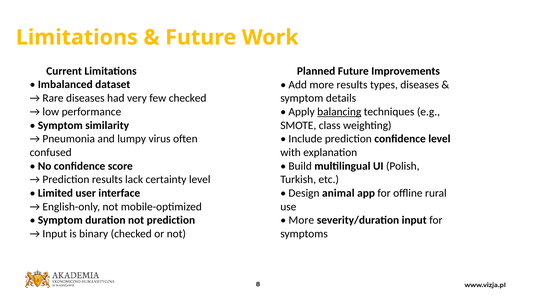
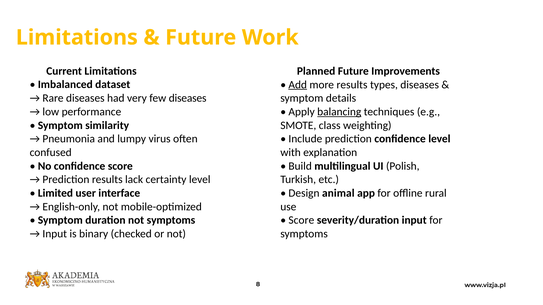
Add underline: none -> present (298, 85)
few checked: checked -> diseases (188, 98)
not prediction: prediction -> symptoms (171, 221)
More: More -> Score (301, 221)
